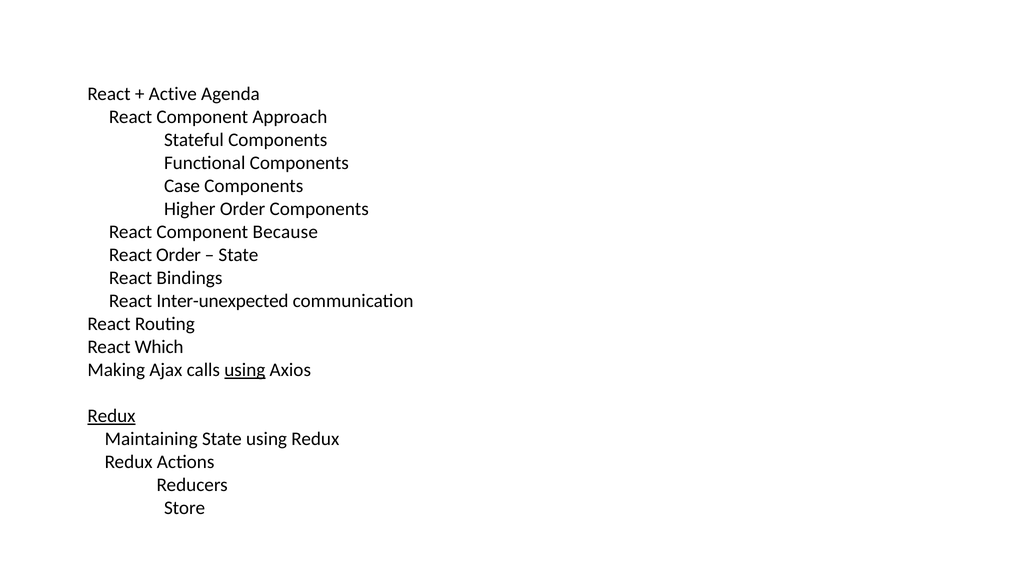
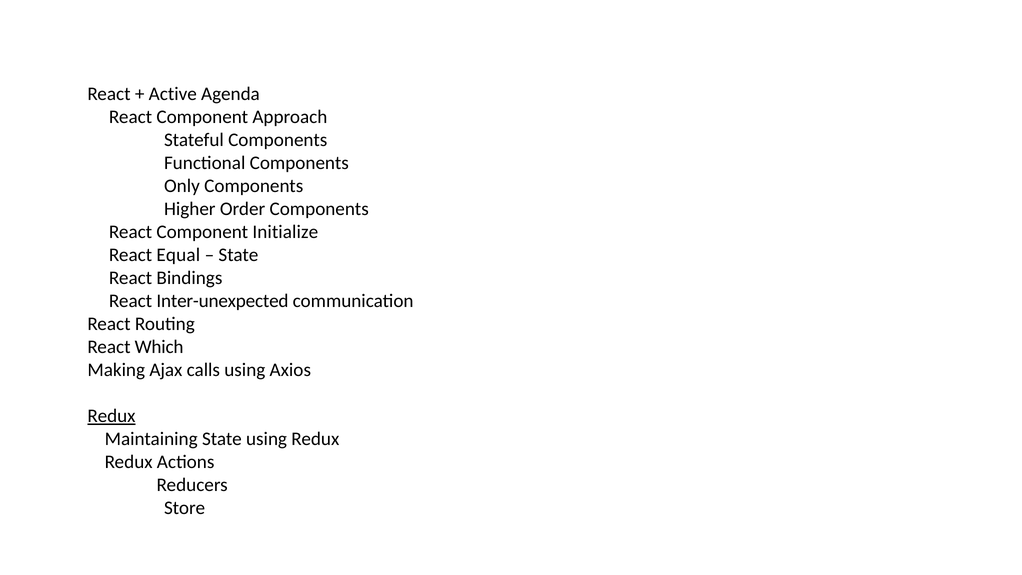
Case: Case -> Only (182, 186)
Because: Because -> Initialize (285, 232)
React Order: Order -> Equal (178, 255)
using underline: present -> none (245, 370)
